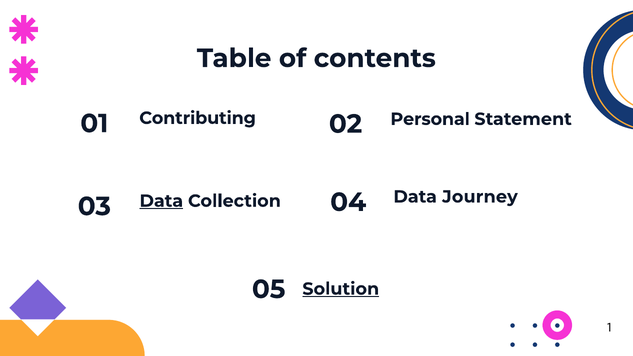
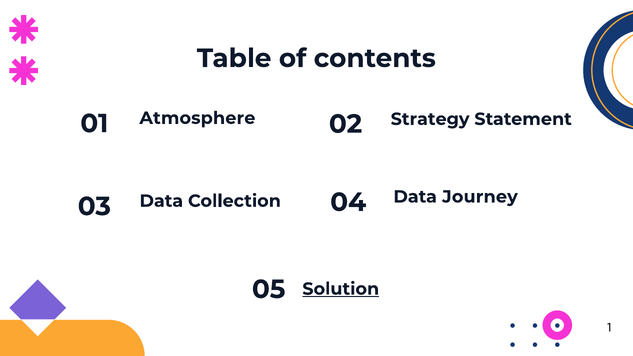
Contributing: Contributing -> Atmosphere (197, 118)
Personal: Personal -> Strategy (430, 119)
Data underline: present -> none (161, 201)
